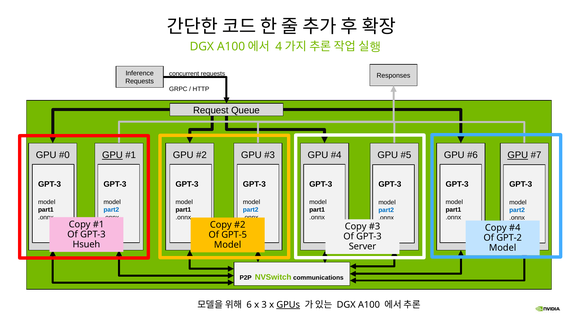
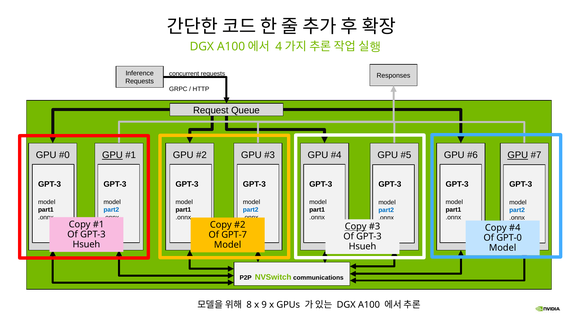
Copy underline: none -> present (356, 227)
GPT-5: GPT-5 -> GPT-7 (234, 235)
GPT-2: GPT-2 -> GPT-0 (509, 238)
Server: Server -> Hsueh (362, 247)
6: 6 -> 8 (249, 305)
3: 3 -> 9 (264, 305)
GPUs underline: present -> none (288, 305)
